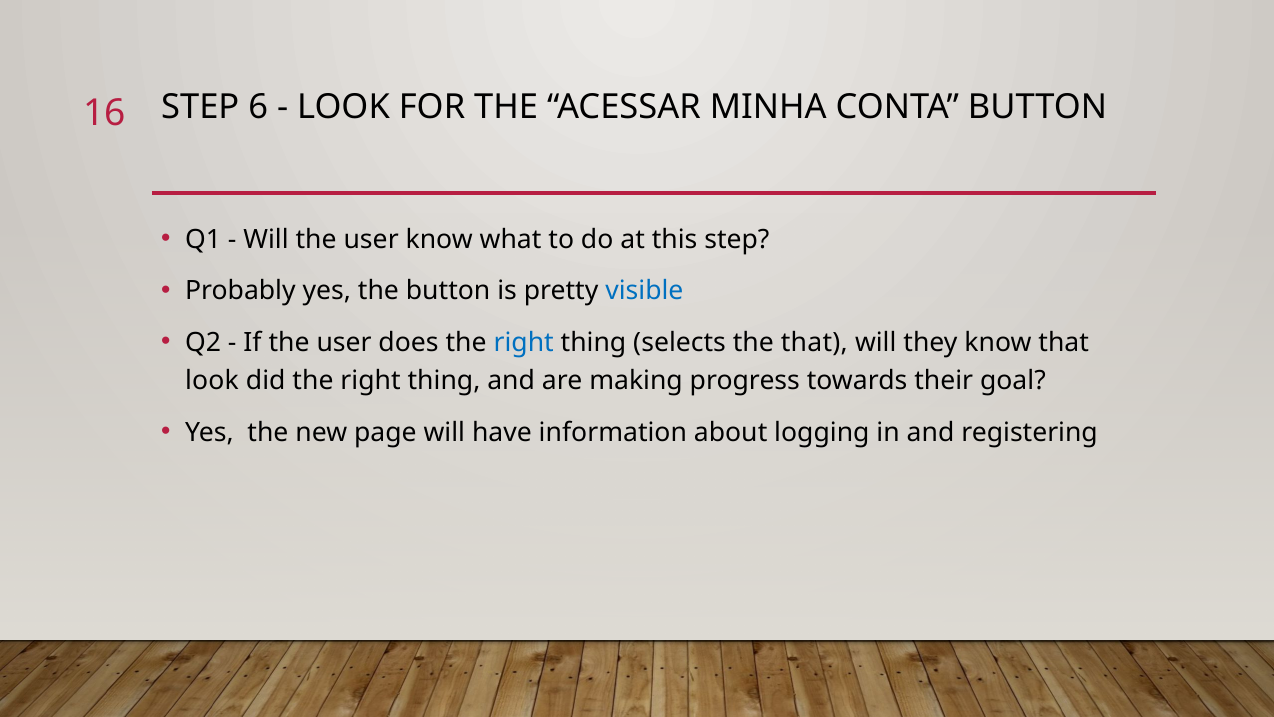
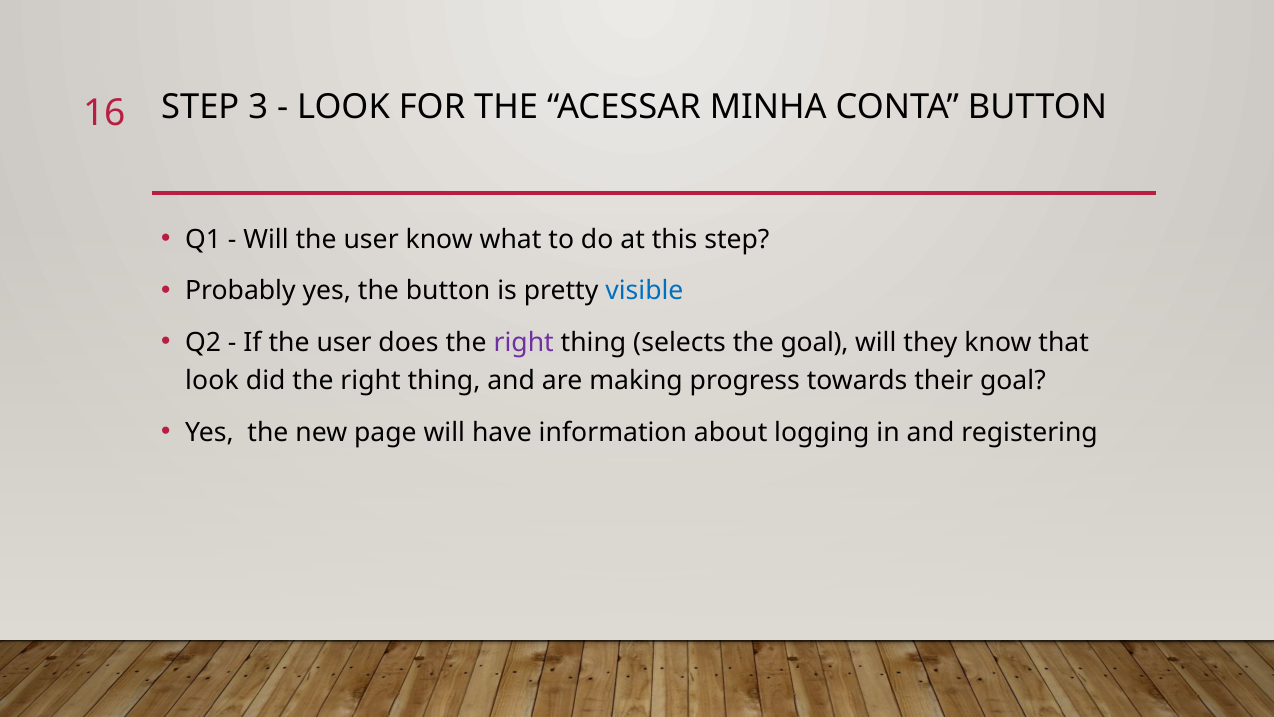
6: 6 -> 3 (258, 107)
right colour: blue -> purple (524, 343)
the that: that -> goal (815, 343)
